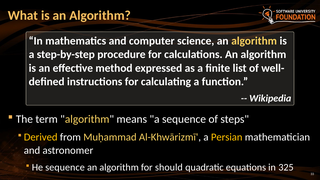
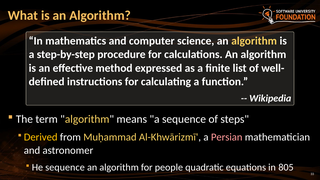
Persian colour: yellow -> pink (227, 137)
should: should -> people (169, 167)
325: 325 -> 805 (286, 167)
